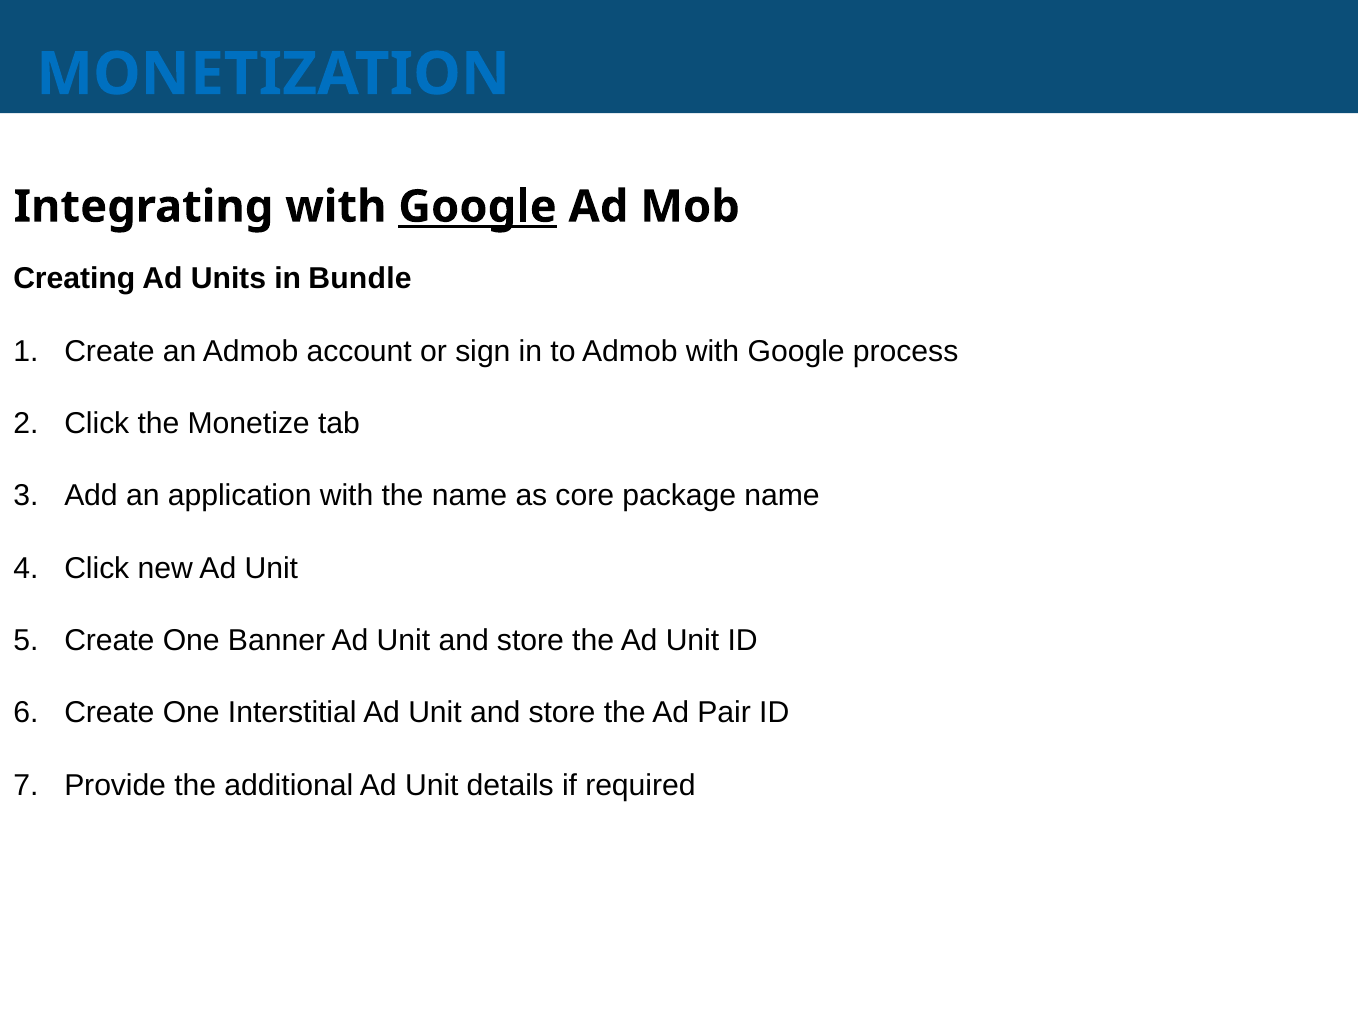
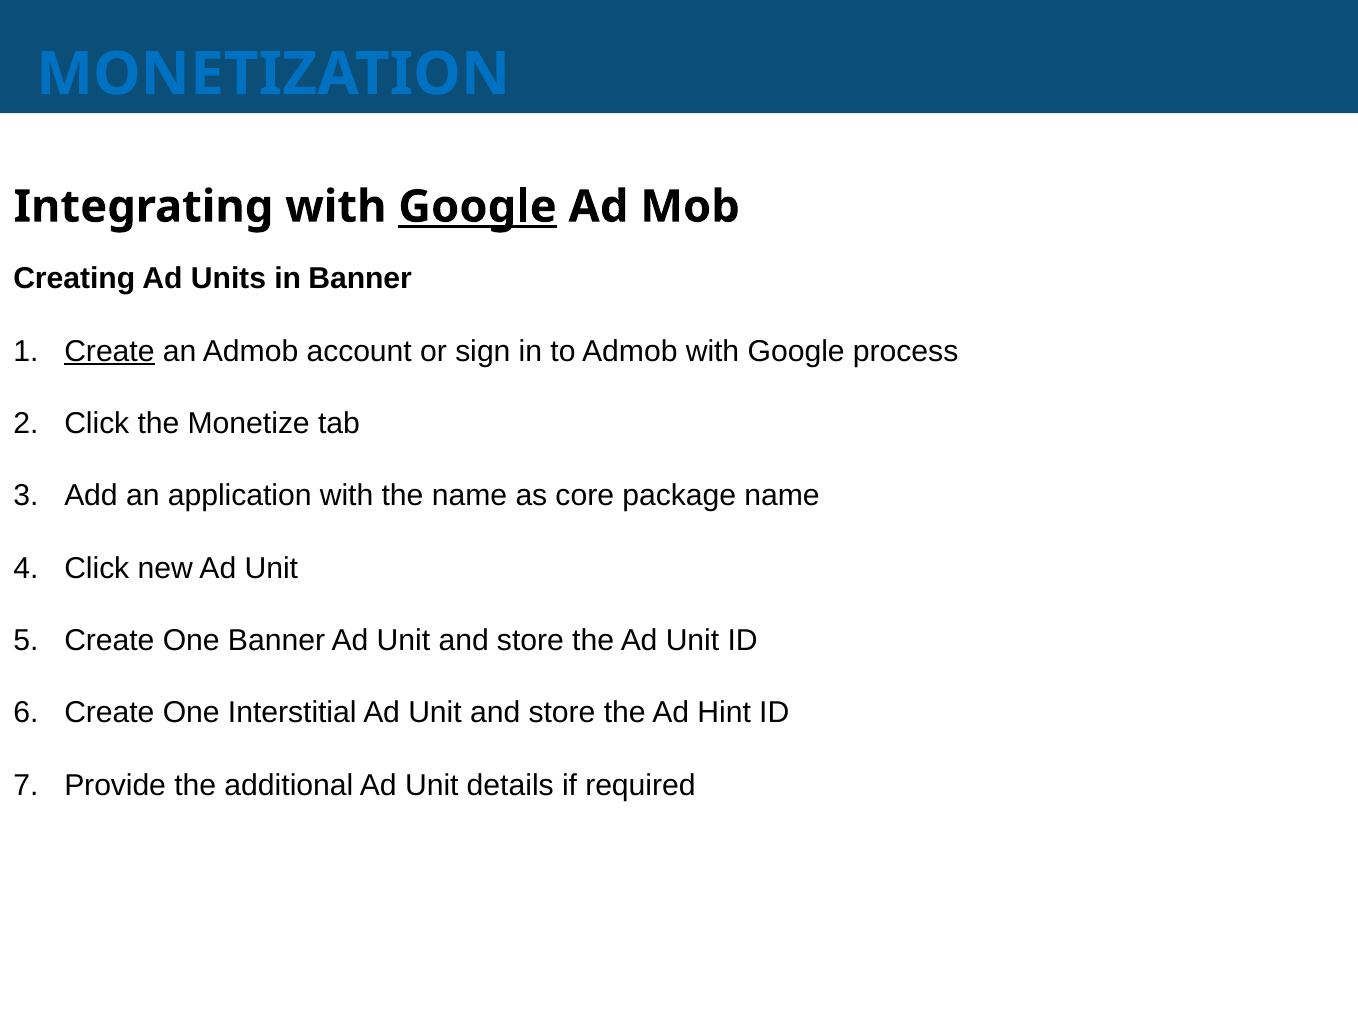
in Bundle: Bundle -> Banner (360, 279)
Create underline: none -> present (109, 351)
Pair: Pair -> Hint (724, 713)
